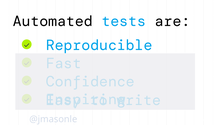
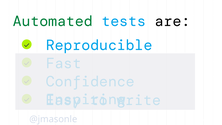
Automated colour: black -> green (53, 21)
